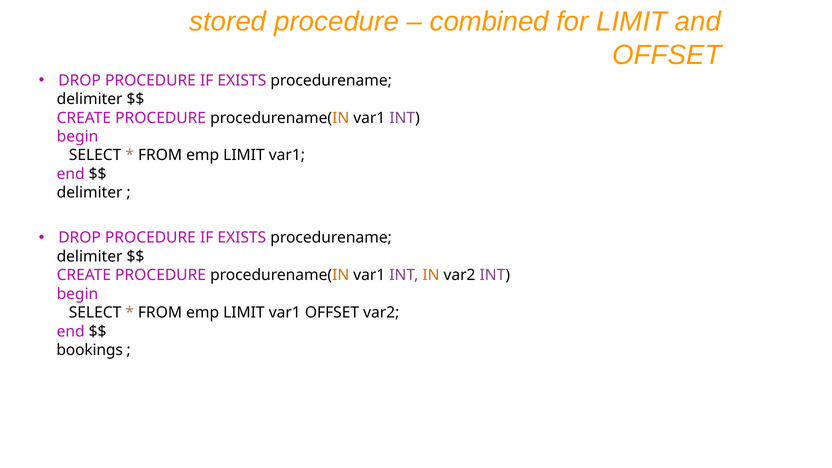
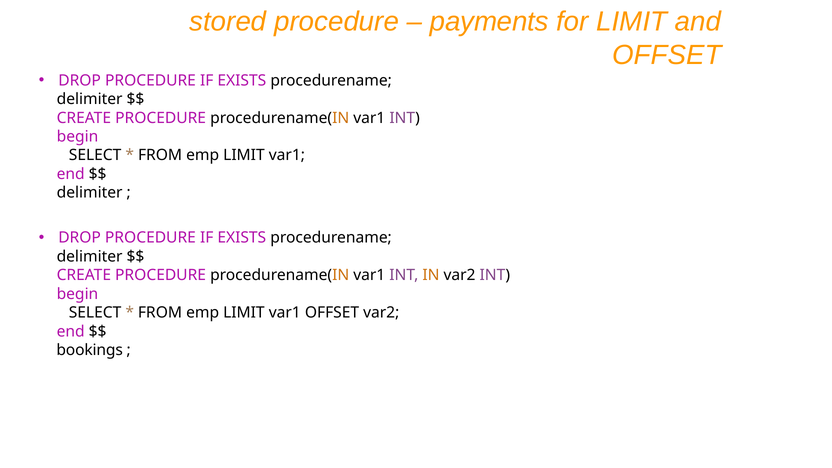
combined: combined -> payments (489, 22)
